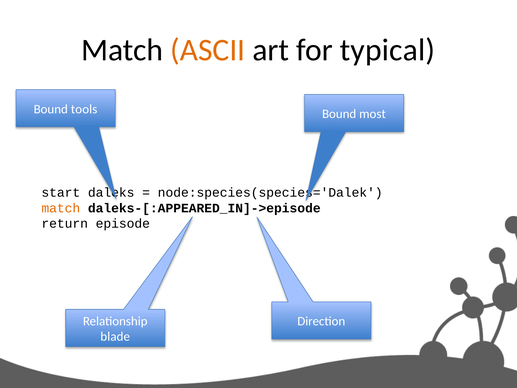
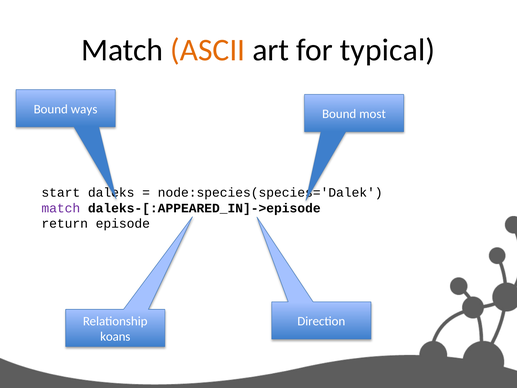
tools: tools -> ways (84, 109)
match colour: orange -> purple (61, 208)
blade: blade -> koans (115, 336)
